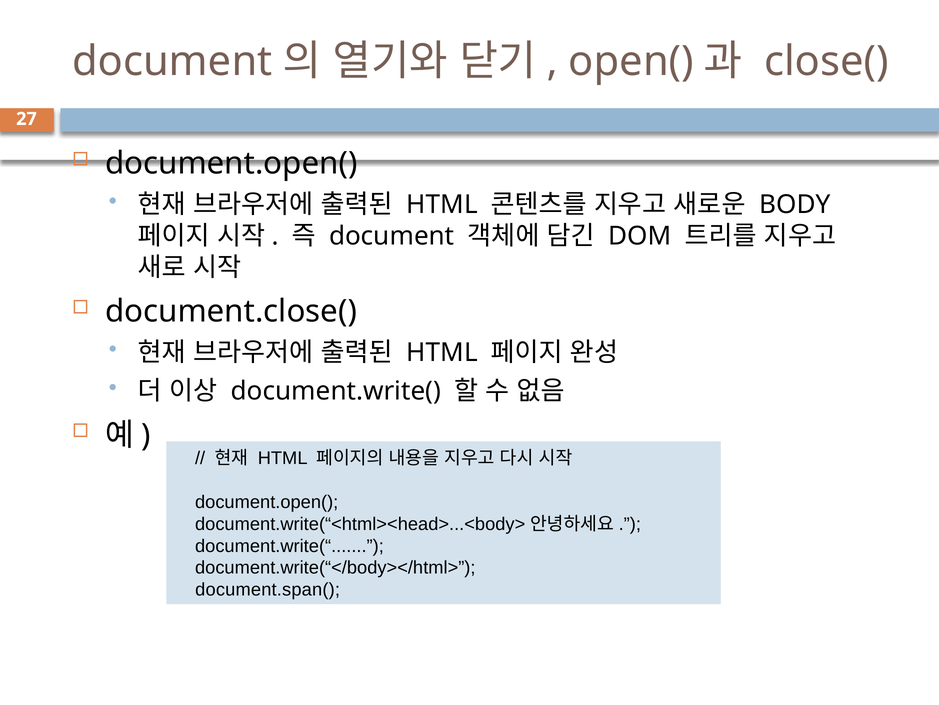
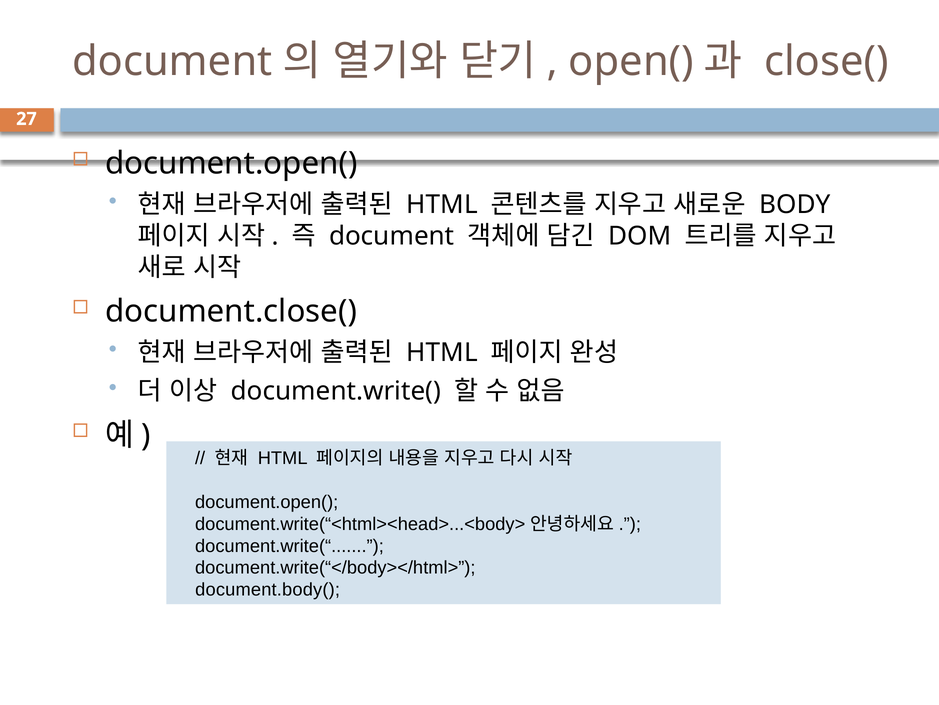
document.span(: document.span( -> document.body( (268, 589)
